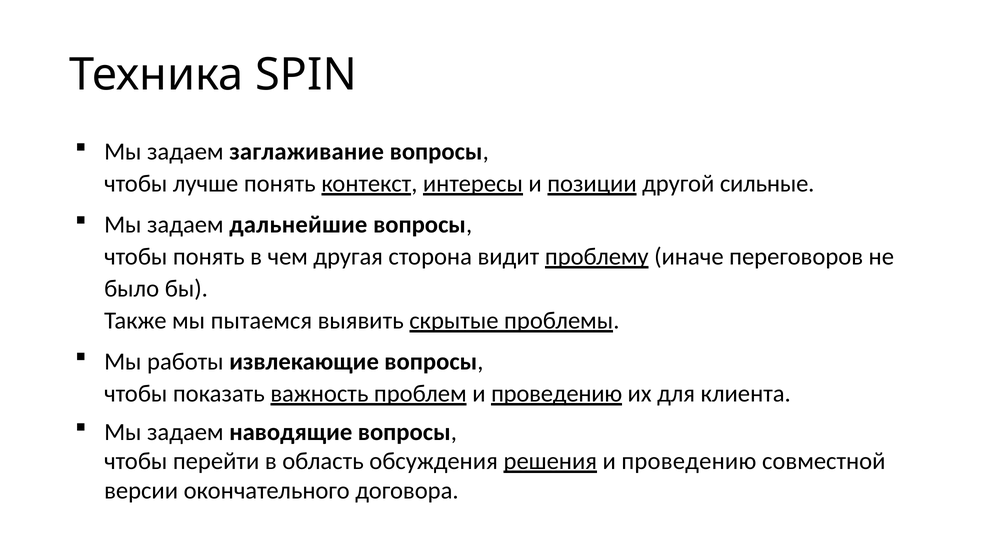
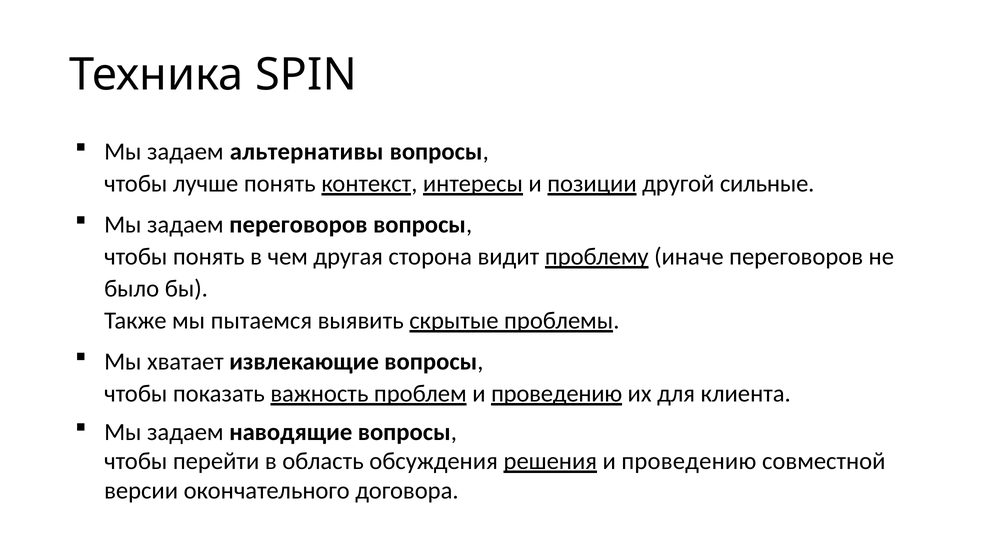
заглаживание: заглаживание -> альтернативы (307, 152)
задаем дальнейшие: дальнейшие -> переговоров (298, 225)
работы: работы -> хватает (185, 362)
